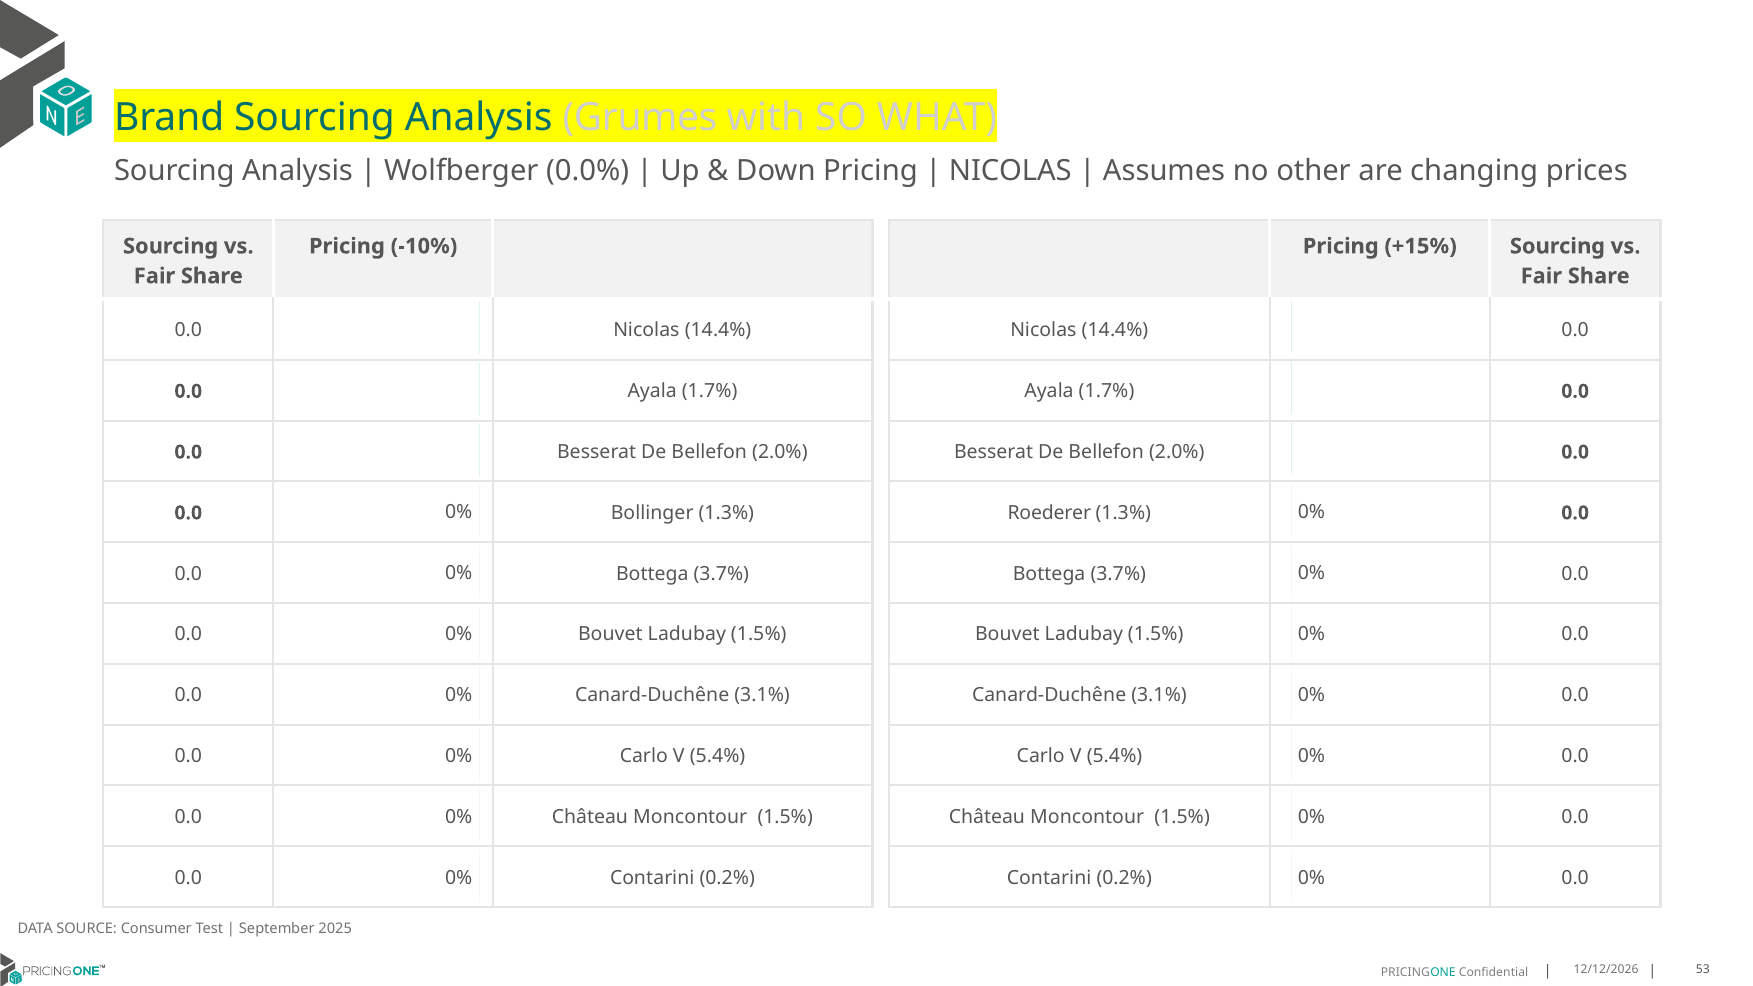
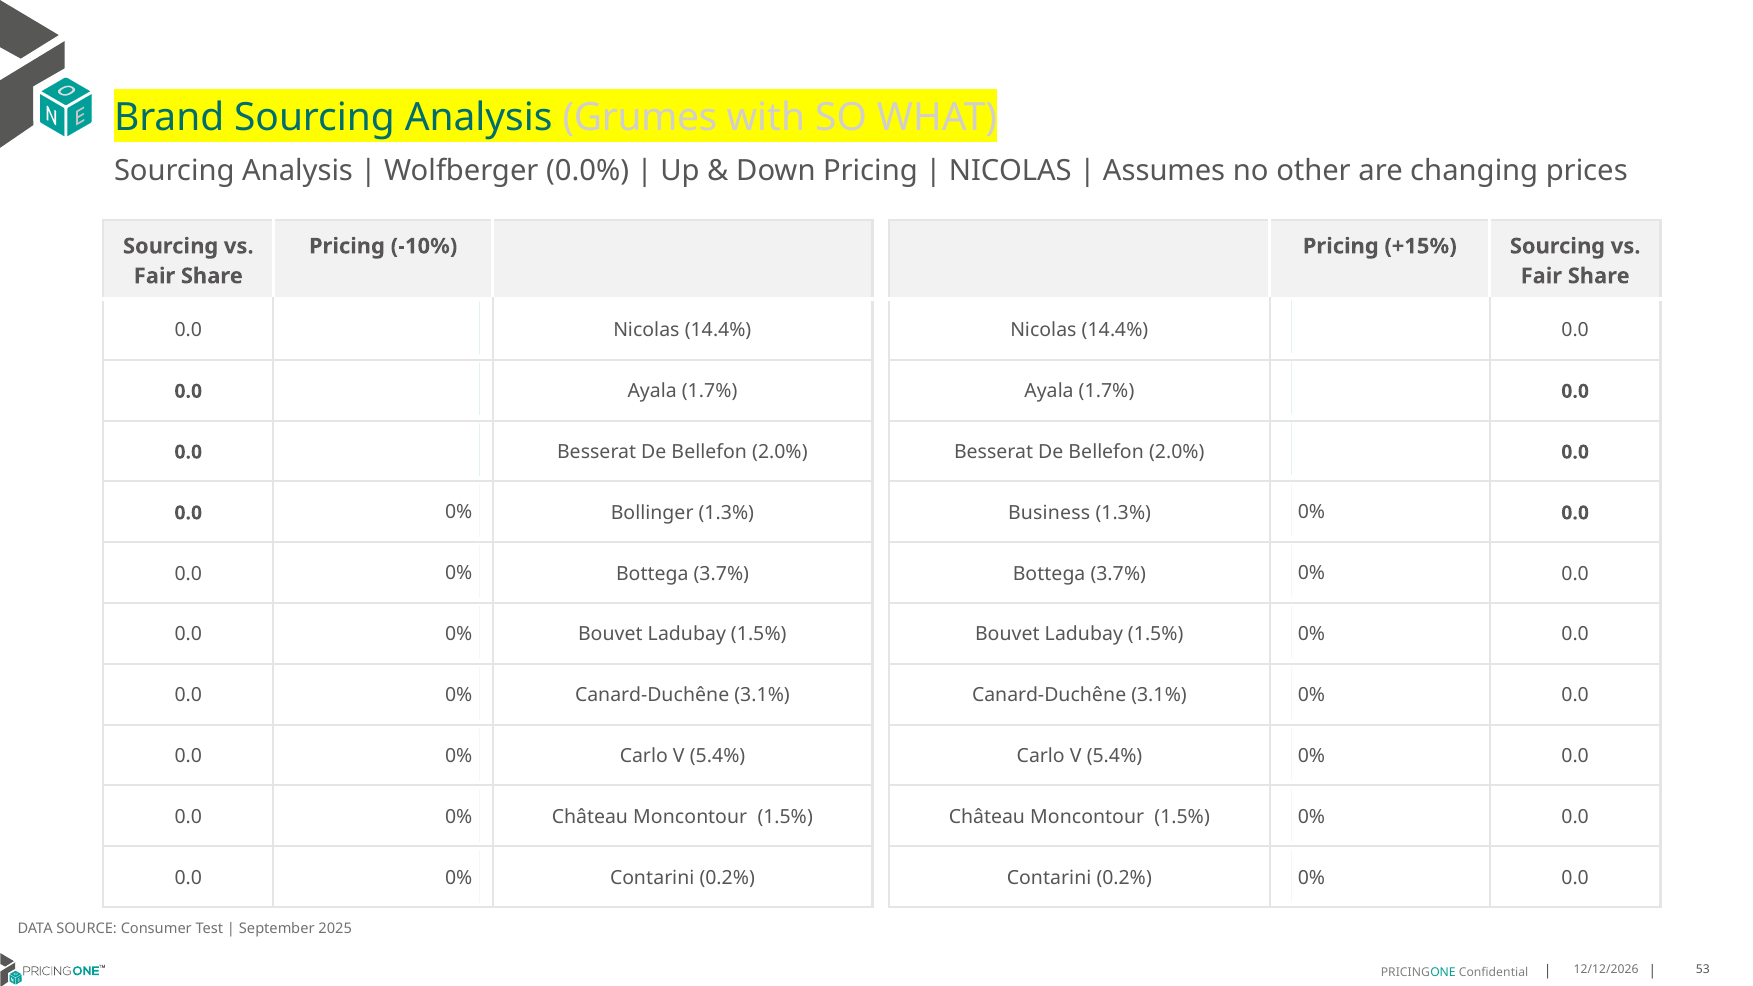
Roederer: Roederer -> Business (1049, 513)
